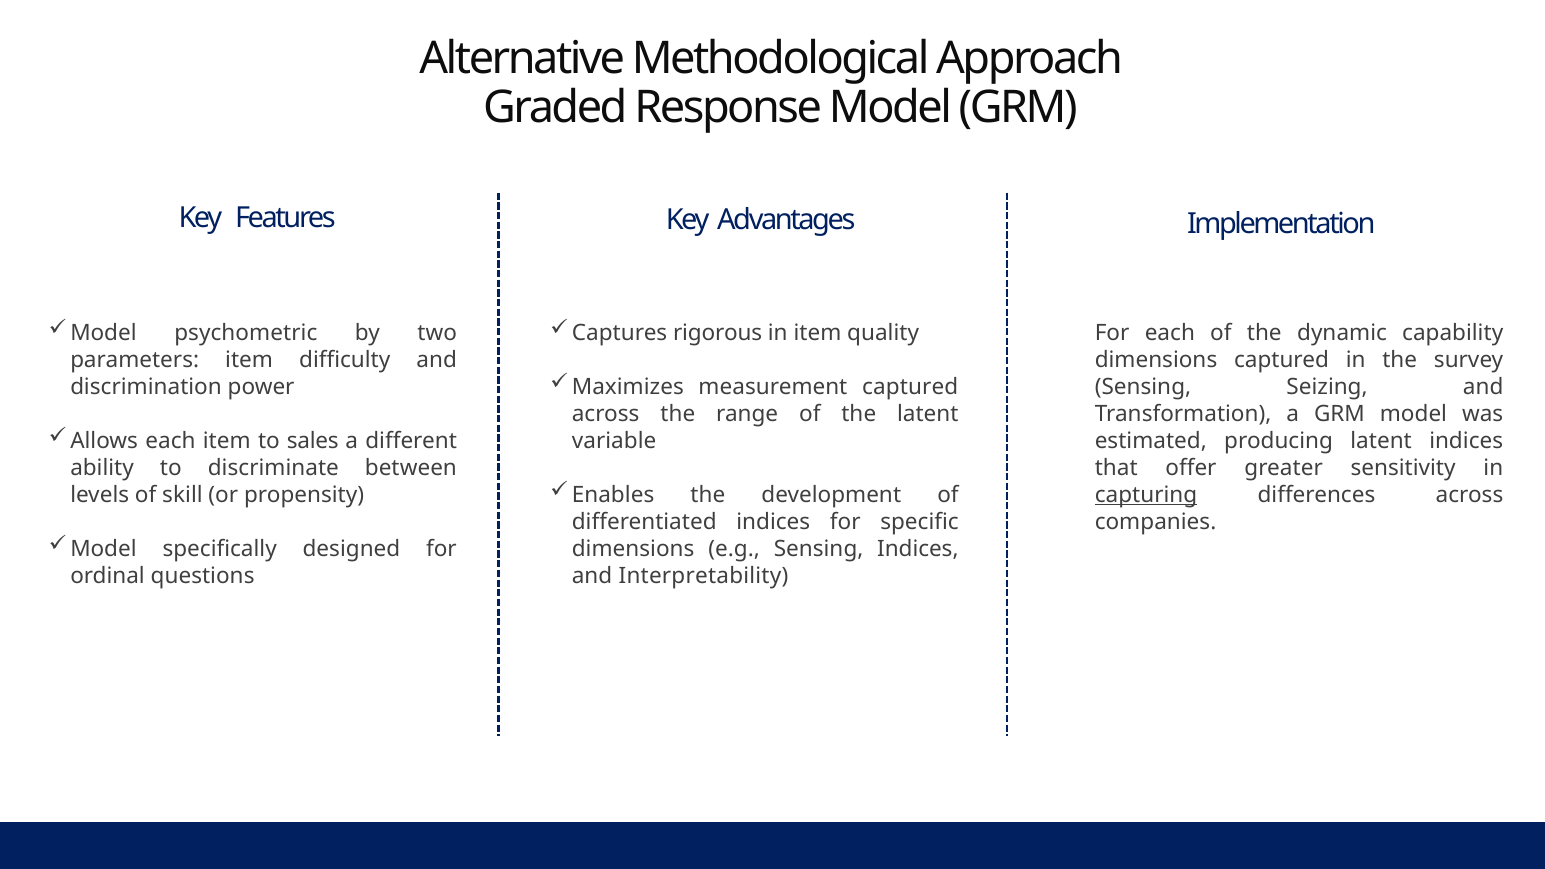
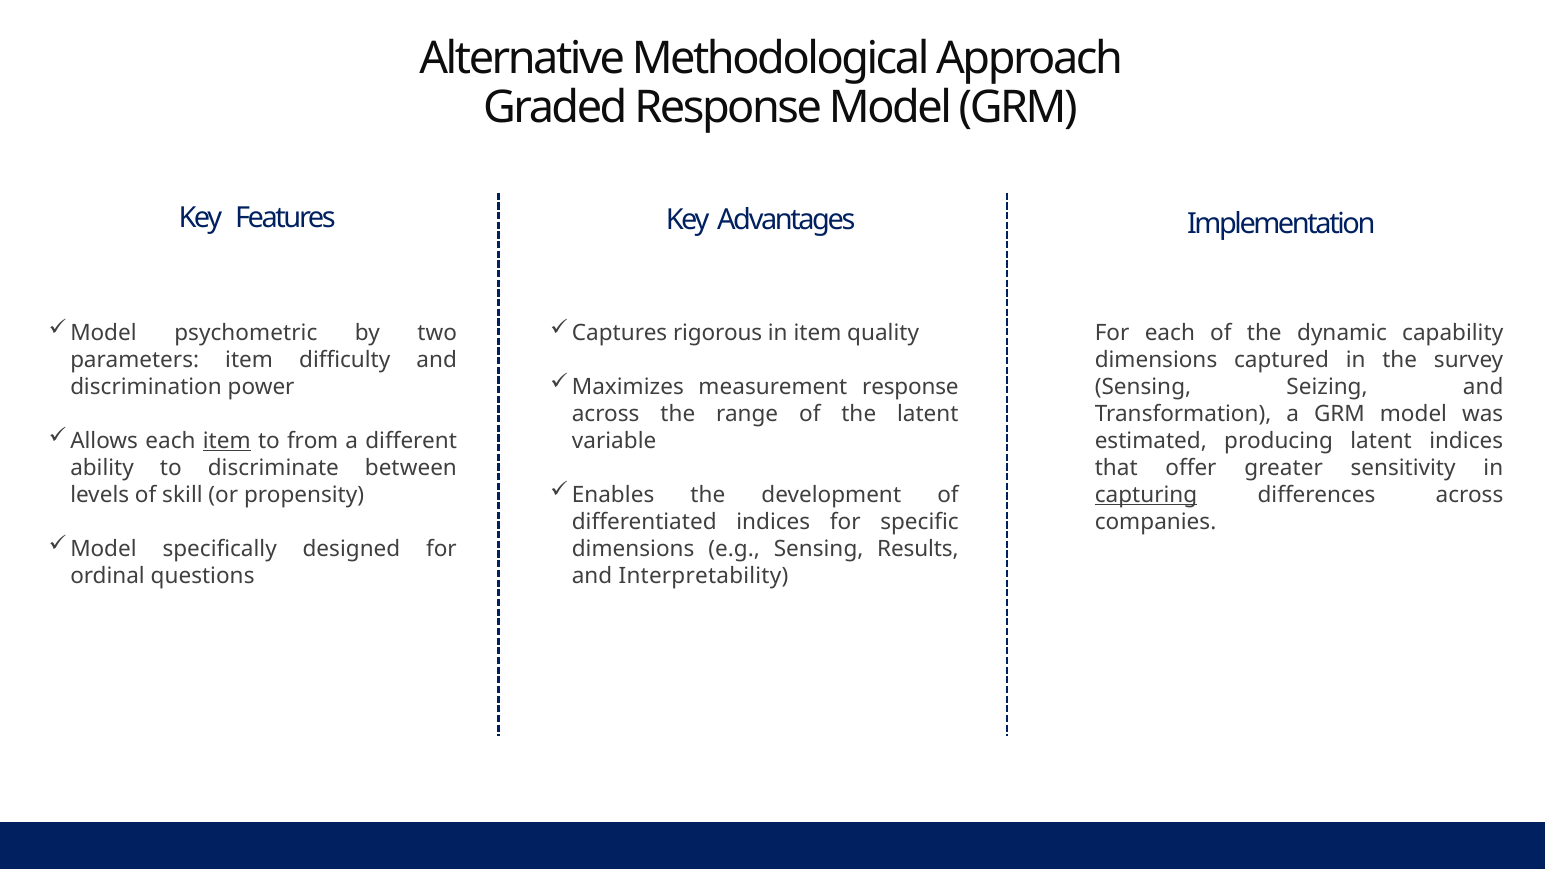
measurement captured: captured -> response (910, 387)
item underline: none -> present (227, 441)
sales: sales -> from (313, 441)
Sensing Indices: Indices -> Results (918, 549)
